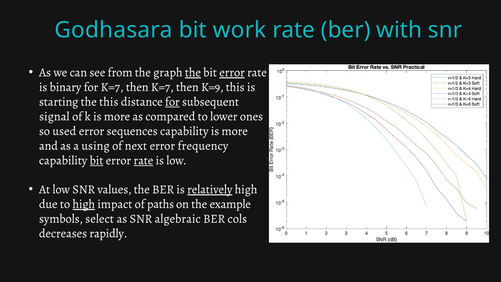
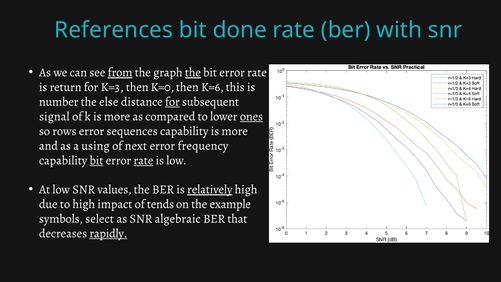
Godhasara: Godhasara -> References (114, 30)
work: work -> done (240, 30)
from underline: none -> present (120, 73)
error underline: present -> none (232, 73)
binary: binary -> return (66, 87)
for K=7: K=7 -> K=3 (112, 87)
then K=7: K=7 -> K=0 (162, 87)
K=9: K=9 -> K=6 (212, 87)
starting: starting -> number (59, 102)
the this: this -> else (109, 102)
ones underline: none -> present (252, 116)
used: used -> rows (64, 131)
high underline: present -> none (84, 204)
paths: paths -> tends (161, 204)
cols: cols -> that (237, 219)
rapidly underline: none -> present (108, 233)
